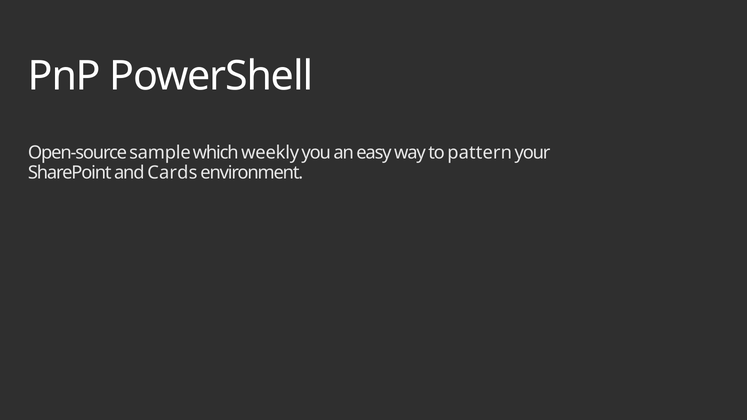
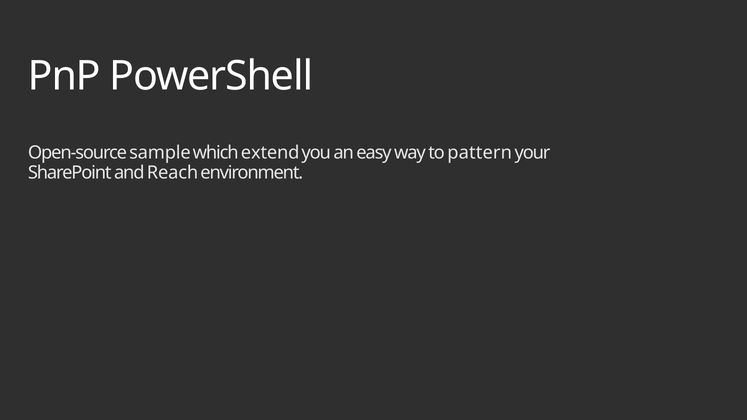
weekly: weekly -> extend (270, 153)
Cards: Cards -> Reach (173, 173)
